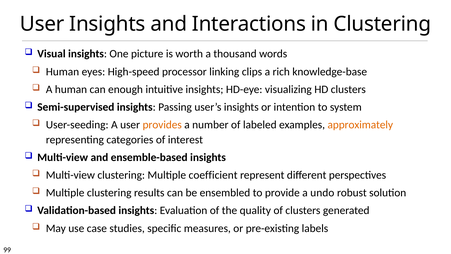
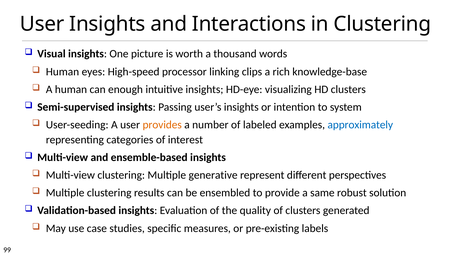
approximately colour: orange -> blue (360, 125)
coefficient: coefficient -> generative (213, 175)
undo: undo -> same (322, 193)
